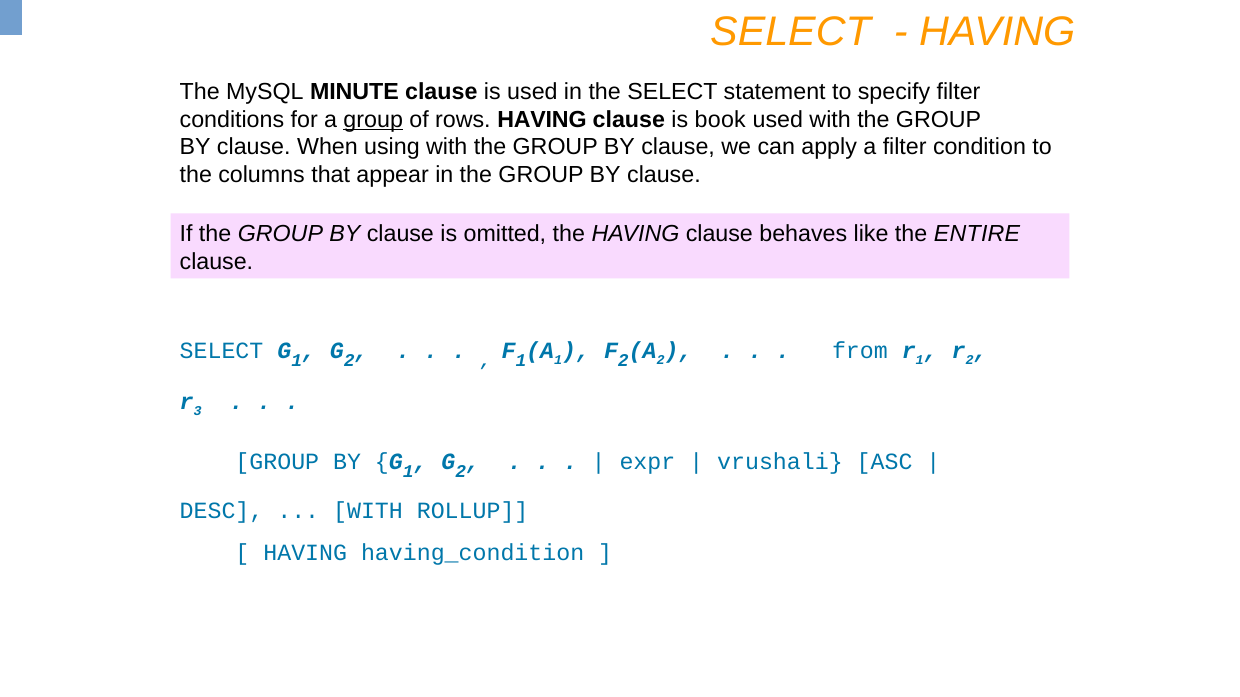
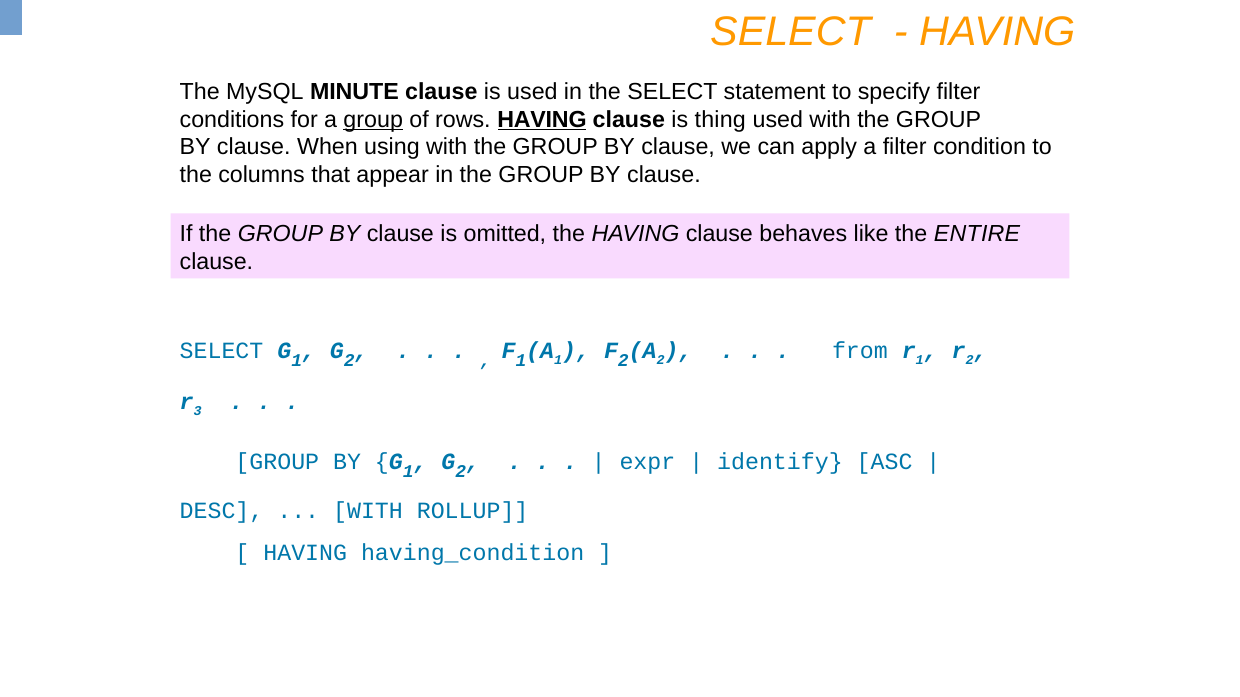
HAVING underline: none -> present (542, 120)
book: book -> thing (720, 120)
vrushali: vrushali -> identify (780, 462)
